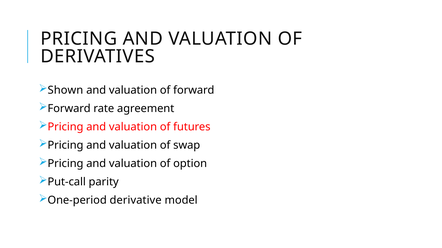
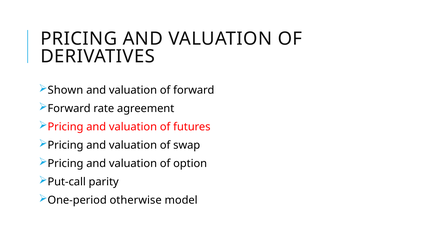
derivative: derivative -> otherwise (136, 201)
